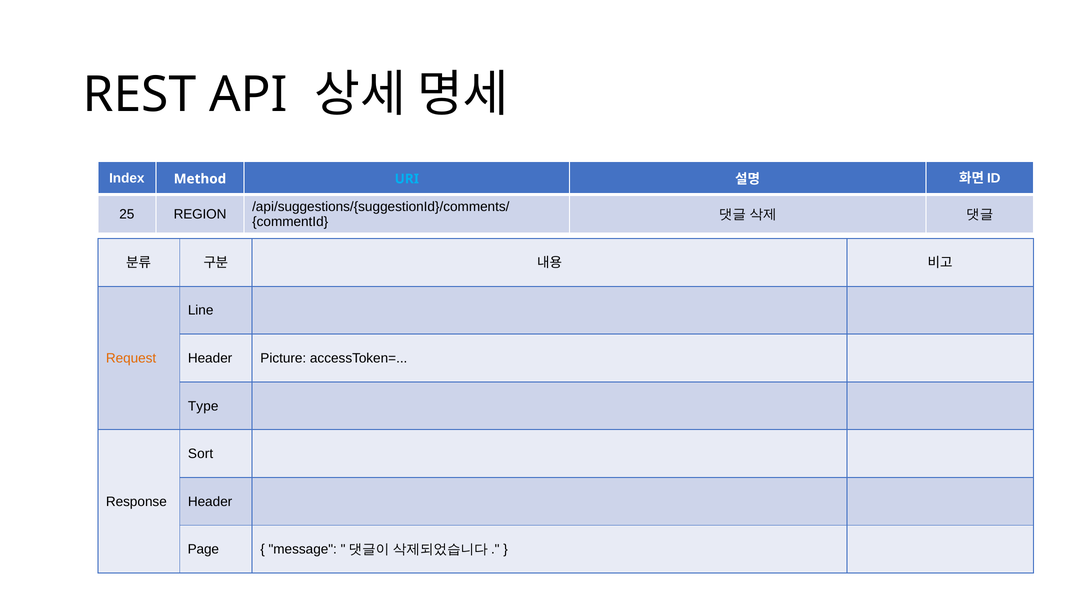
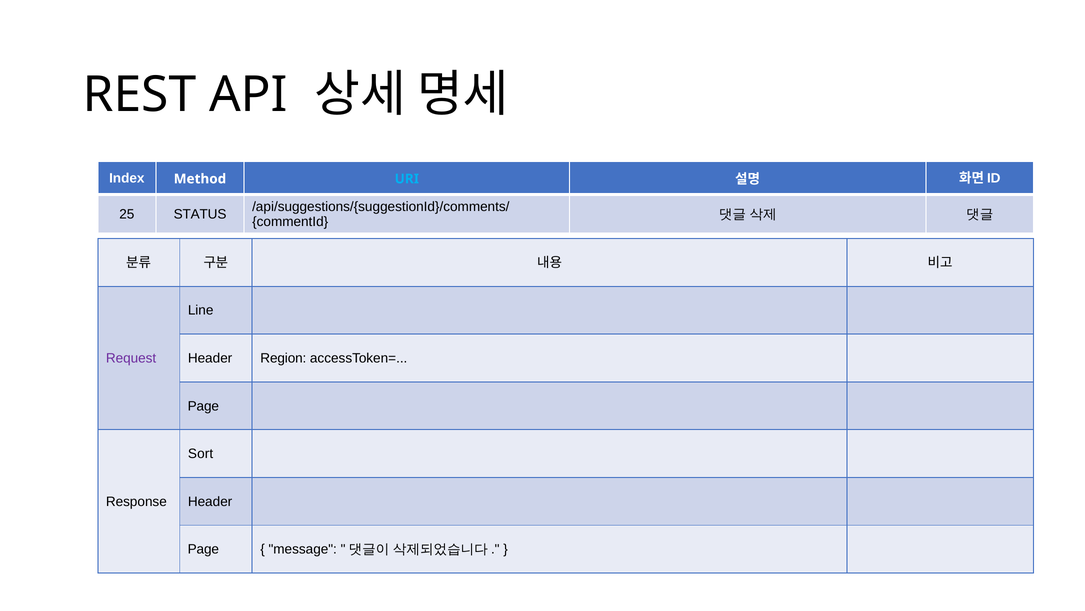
REGION: REGION -> STATUS (200, 214)
Request colour: orange -> purple (131, 358)
Picture: Picture -> Region (283, 358)
Type: Type -> Page (203, 406)
